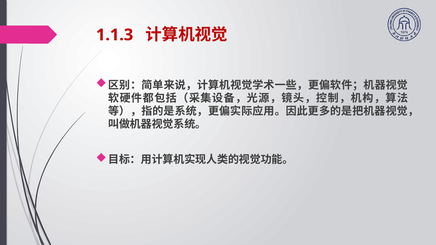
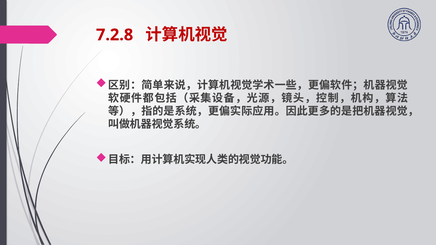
1.1.3: 1.1.3 -> 7.2.8 (115, 35)
